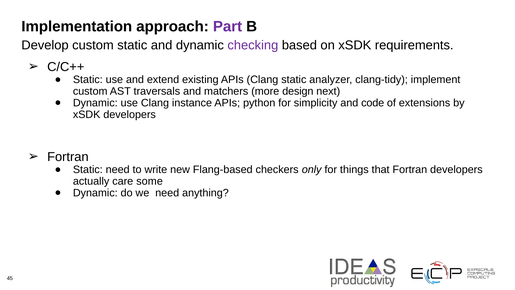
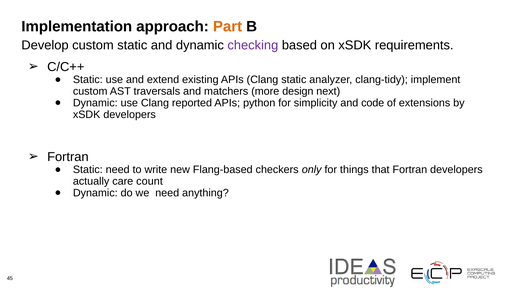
Part colour: purple -> orange (228, 26)
instance: instance -> reported (192, 103)
some: some -> count (150, 181)
